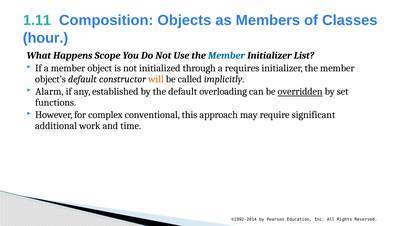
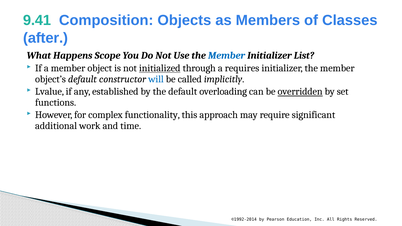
1.11: 1.11 -> 9.41 (37, 20)
hour: hour -> after (45, 38)
initialized underline: none -> present (160, 68)
will colour: orange -> blue (156, 79)
Alarm: Alarm -> Lvalue (50, 92)
conventional: conventional -> functionality (152, 115)
